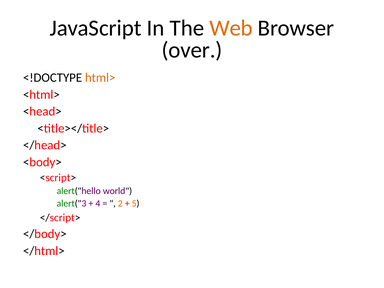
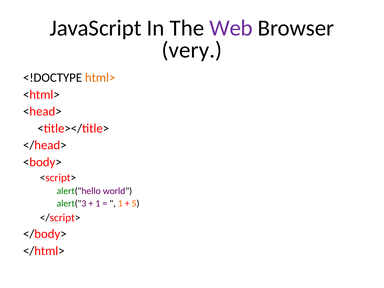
Web colour: orange -> purple (231, 28)
over: over -> very (192, 50)
4: 4 -> 1 (98, 204)
2: 2 -> 1 (120, 204)
